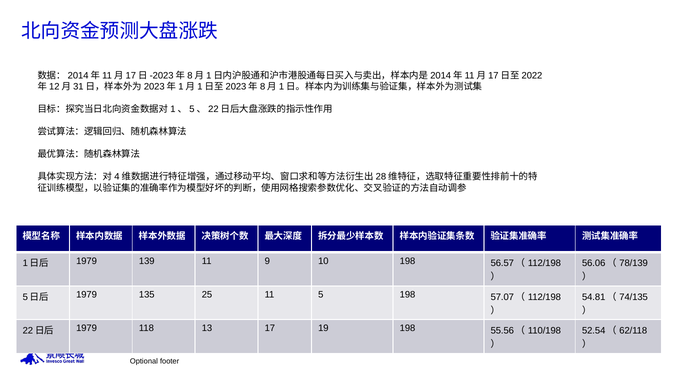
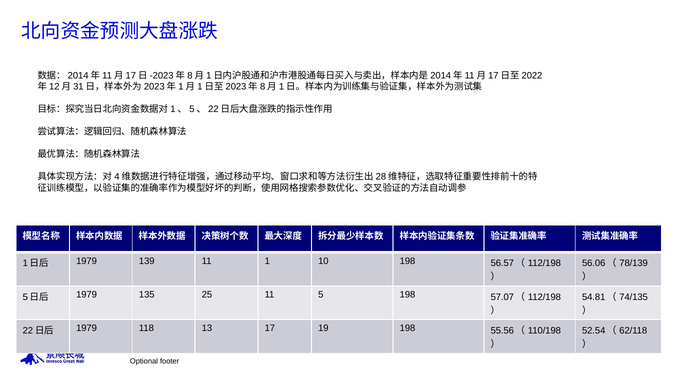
9: 9 -> 1 (267, 261)
